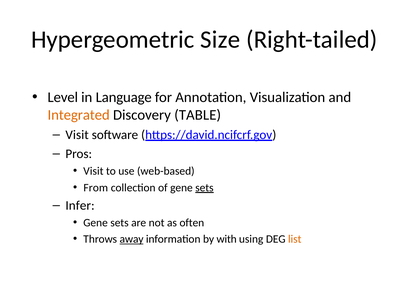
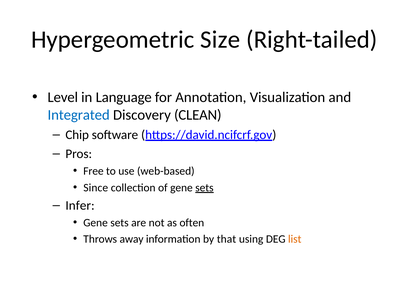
Integrated colour: orange -> blue (79, 115)
TABLE: TABLE -> CLEAN (198, 115)
Visit: Visit -> Chip (77, 135)
Visit: Visit -> Free (93, 171)
From: From -> Since (96, 187)
away underline: present -> none (132, 239)
with: with -> that (227, 239)
